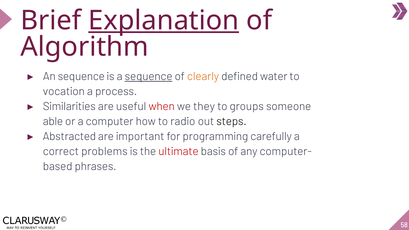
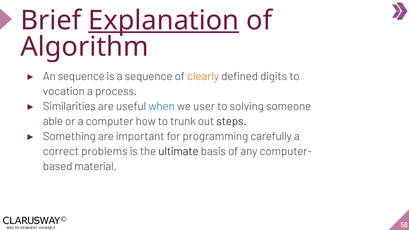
sequence underline: present -> none (149, 76)
water: water -> digits (274, 76)
when colour: red -> blue (162, 106)
they: they -> user (204, 106)
groups: groups -> solving (247, 106)
radio: radio -> trunk (183, 121)
Abstracted: Abstracted -> Something (69, 136)
ultimate colour: red -> black (178, 151)
phrases: phrases -> material (96, 166)
